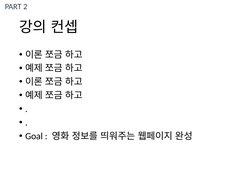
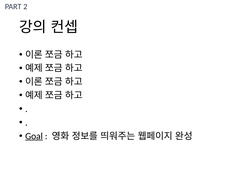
Goal underline: none -> present (34, 136)
